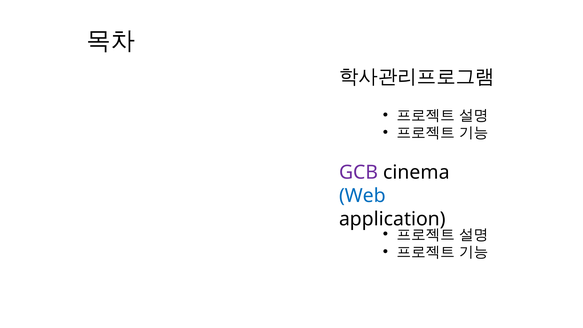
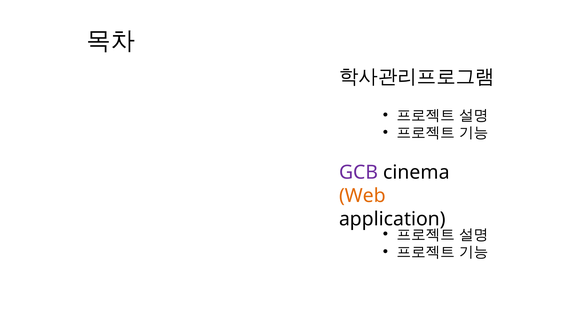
Web colour: blue -> orange (362, 196)
